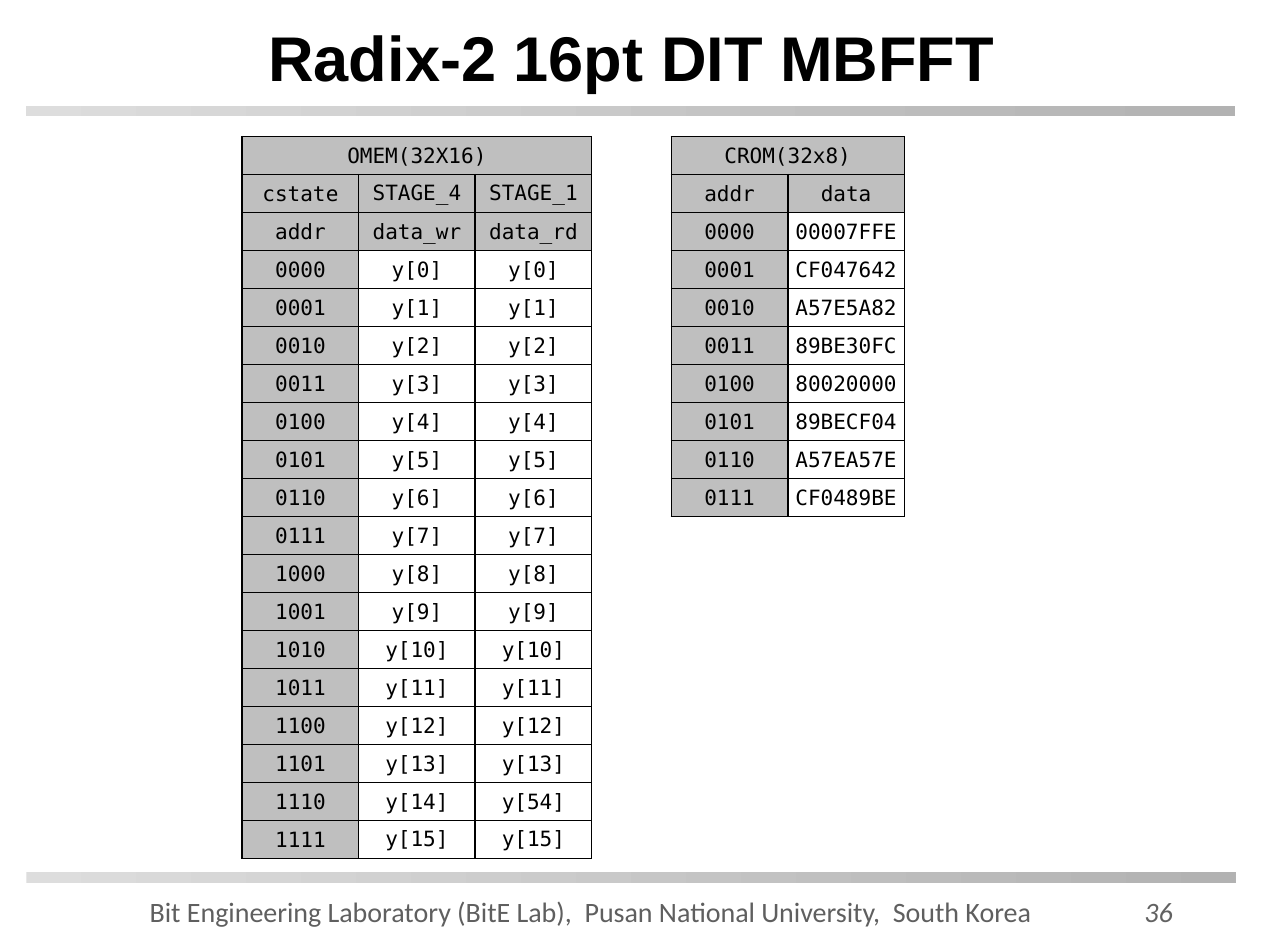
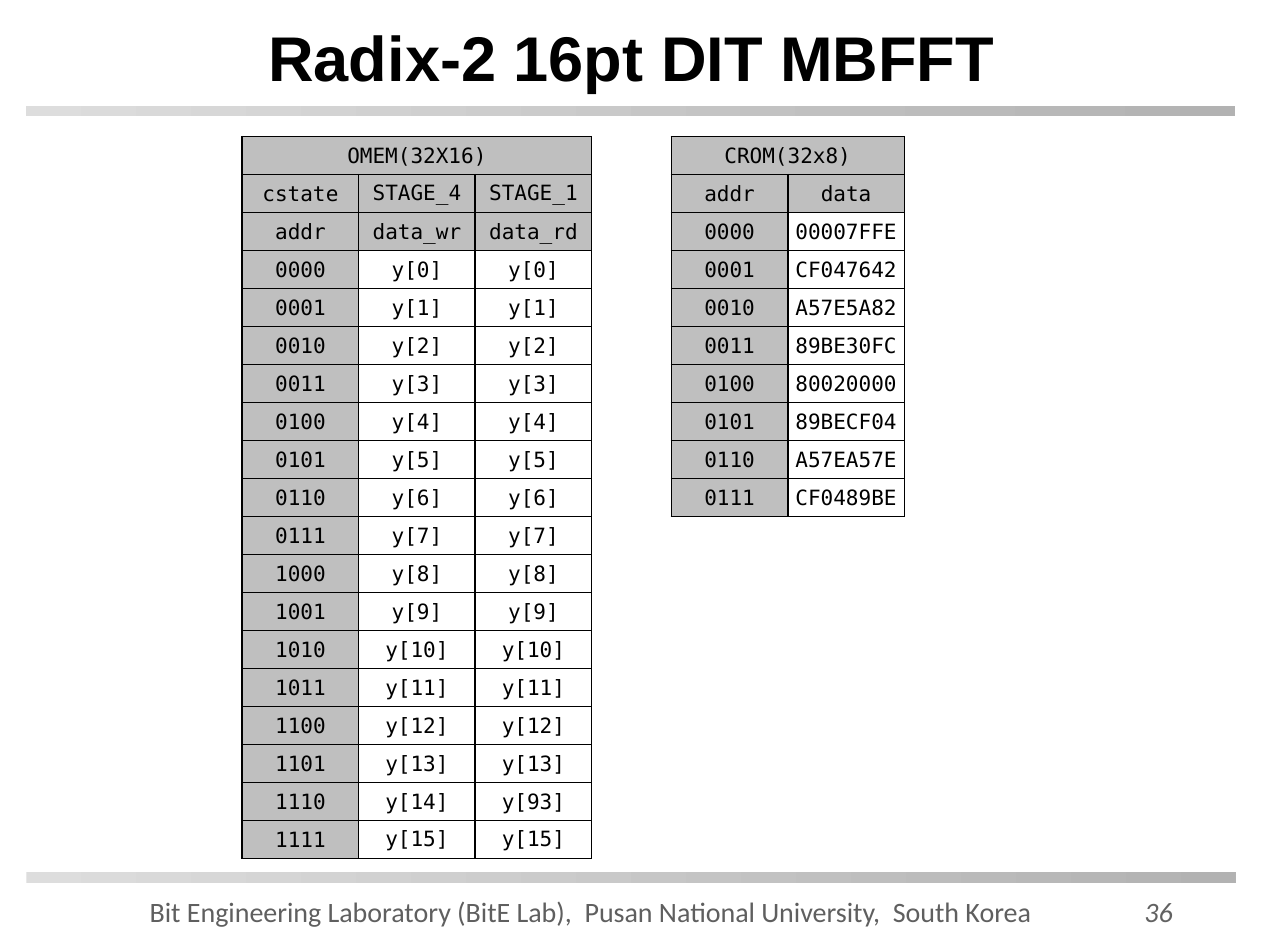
y[54: y[54 -> y[93 (533, 802)
